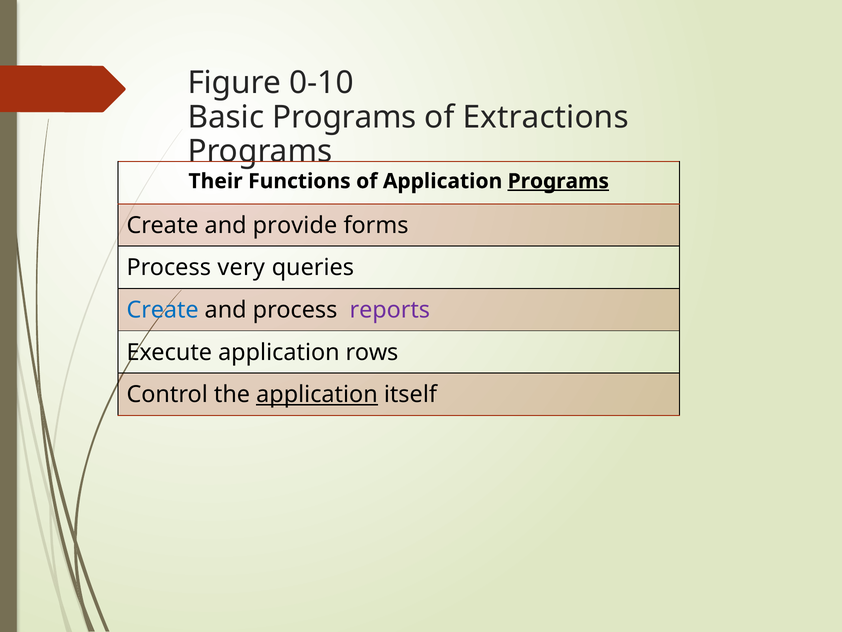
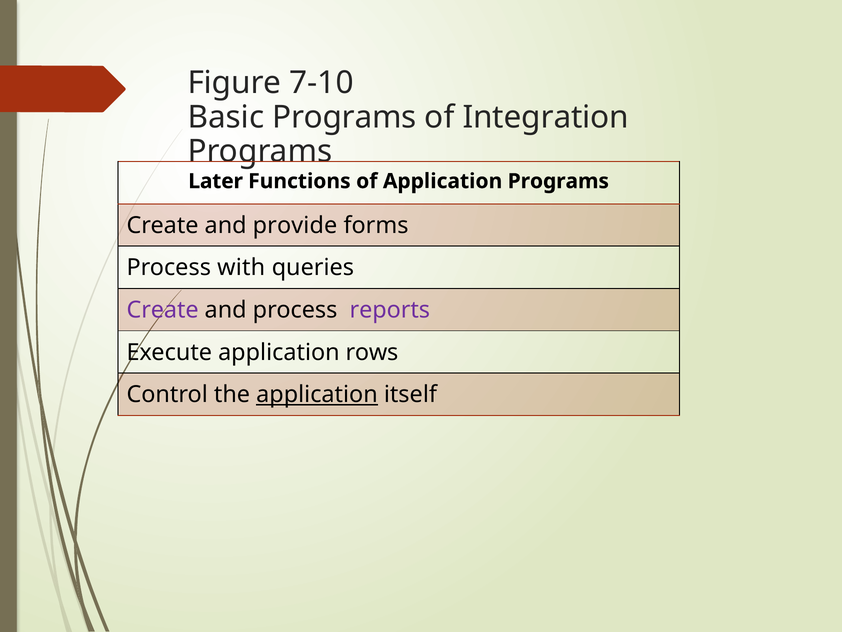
0-10: 0-10 -> 7-10 (321, 83)
Extractions: Extractions -> Integration (546, 117)
Their: Their -> Later (216, 181)
Programs underline: present -> none (558, 181)
very: very -> with (241, 268)
Create colour: blue -> purple (163, 310)
